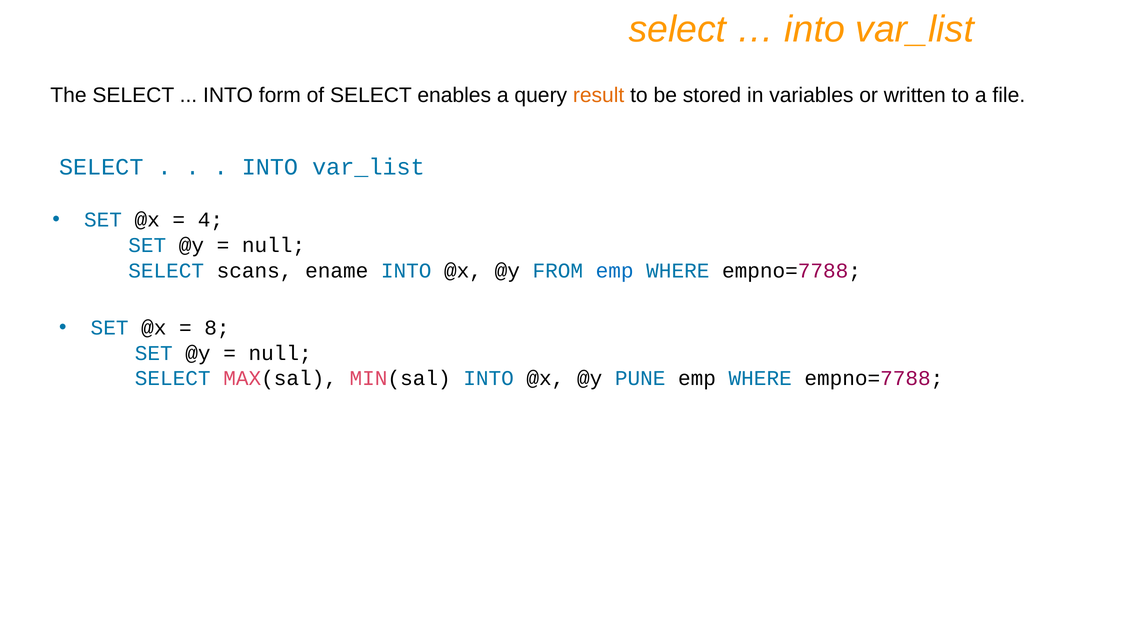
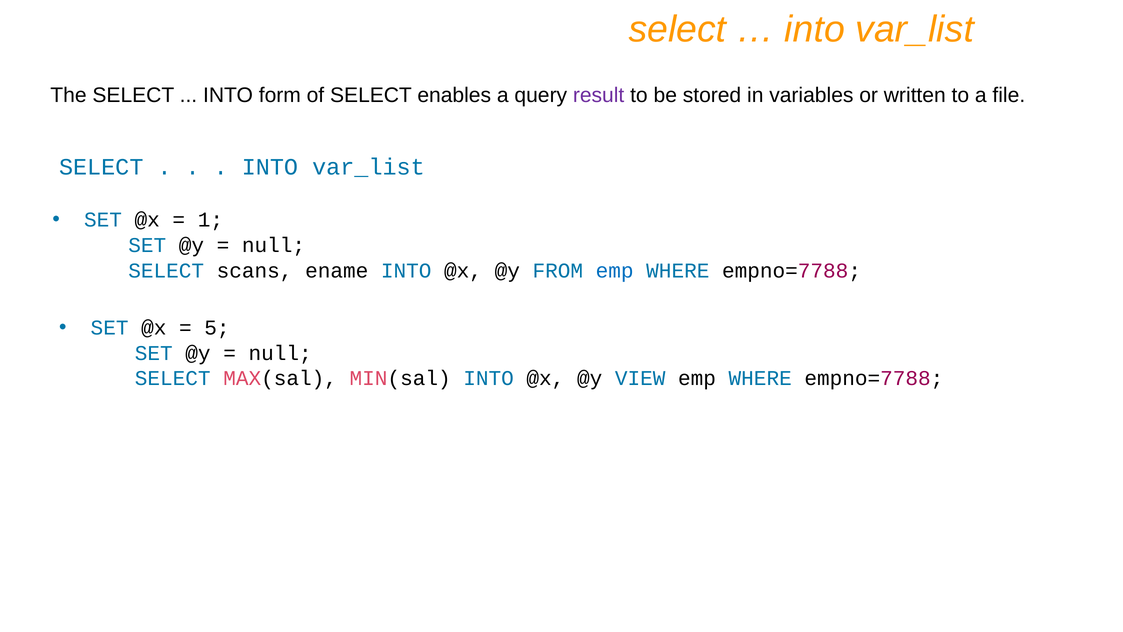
result colour: orange -> purple (599, 95)
4: 4 -> 1 (210, 220)
8: 8 -> 5 (217, 328)
PUNE: PUNE -> VIEW (640, 378)
